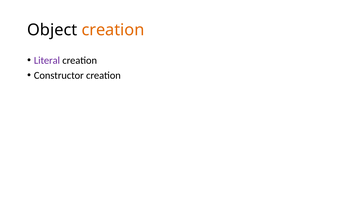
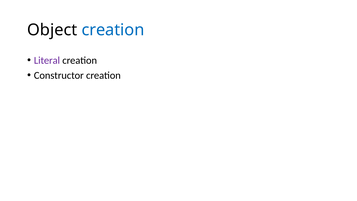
creation colour: orange -> blue (113, 30)
